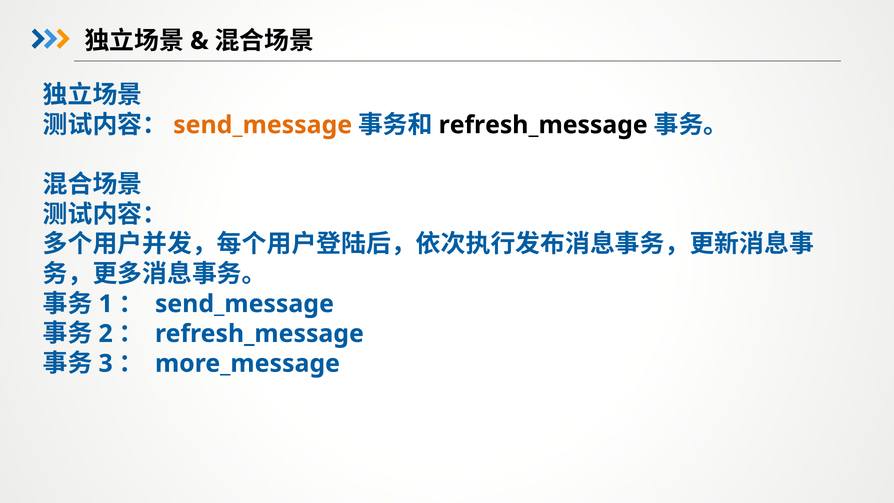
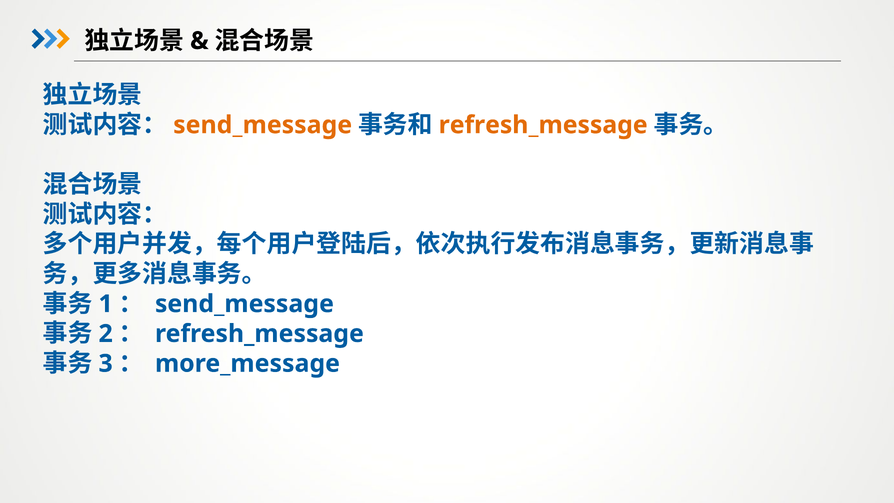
refresh_message colour: black -> orange (543, 125)
